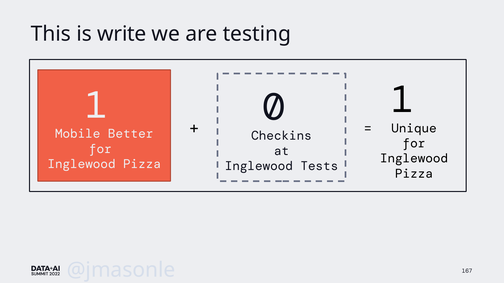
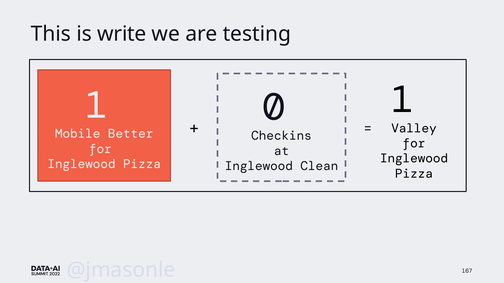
Unique: Unique -> Valley (414, 129)
Tests: Tests -> Clean (319, 166)
